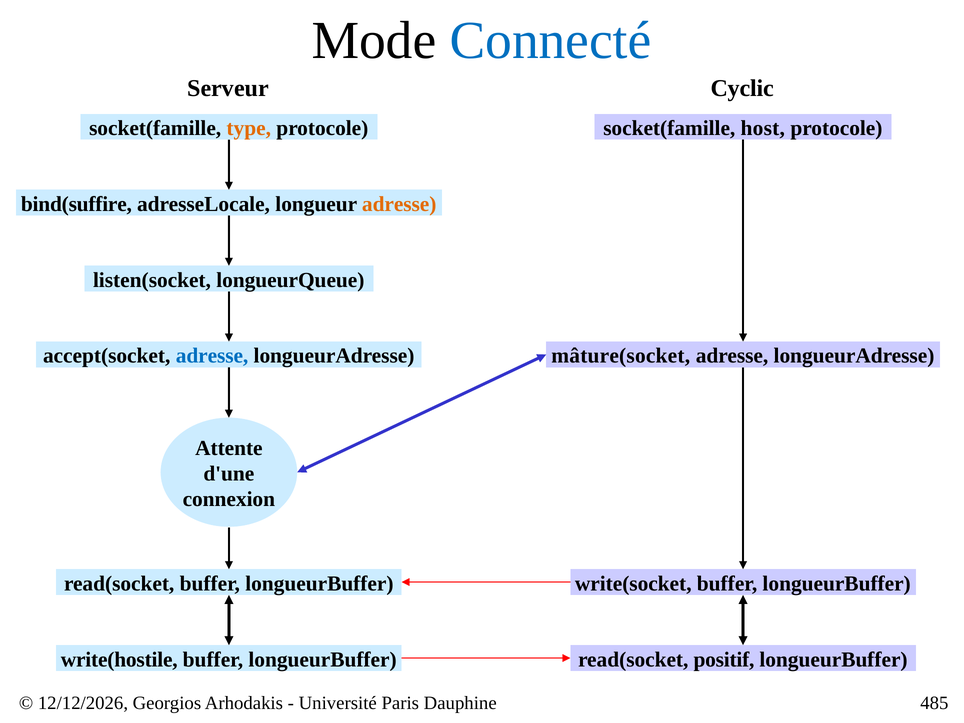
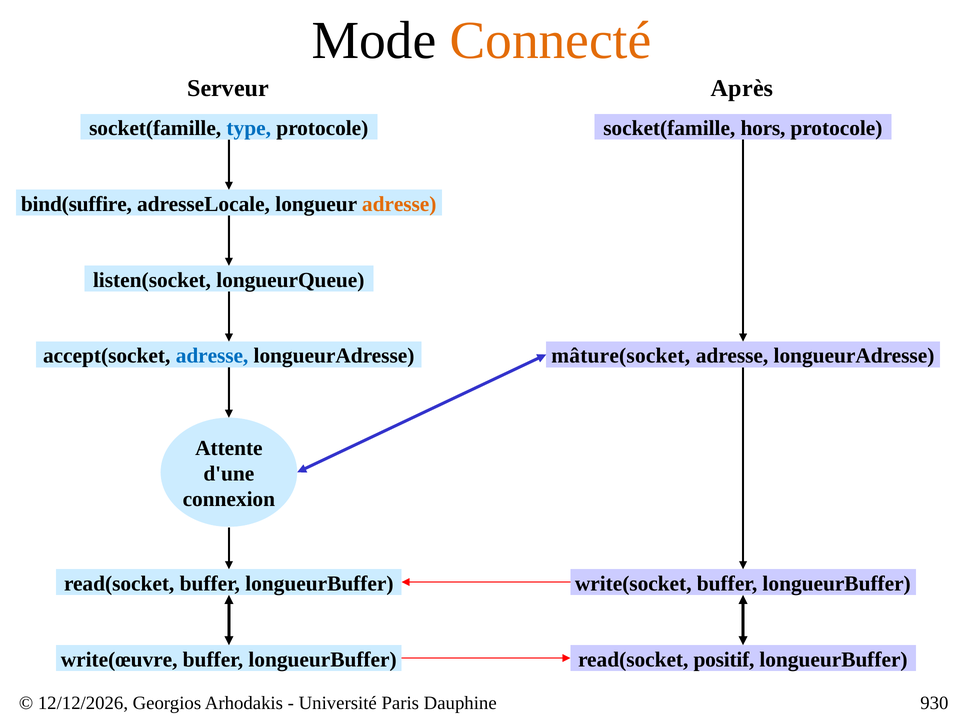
Connecté colour: blue -> orange (551, 41)
Cyclic: Cyclic -> Après (742, 88)
type colour: orange -> blue (249, 128)
host: host -> hors (763, 128)
write(hostile: write(hostile -> write(œuvre (119, 660)
485: 485 -> 930 (934, 703)
